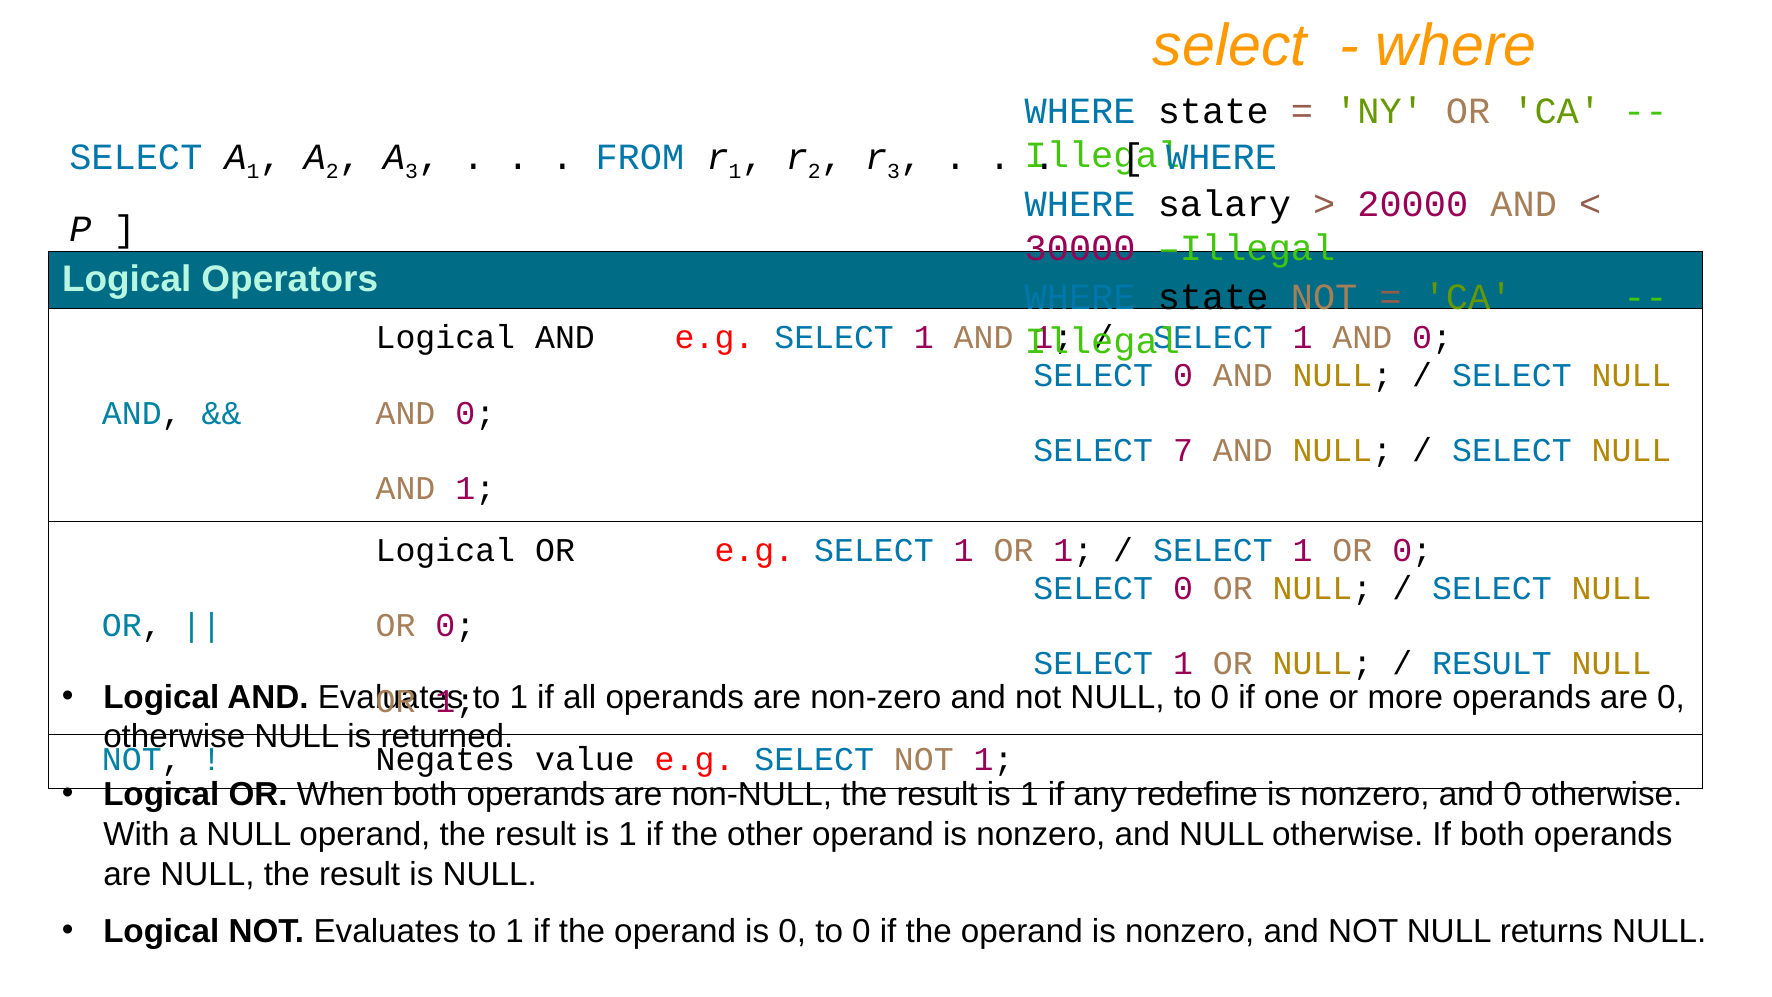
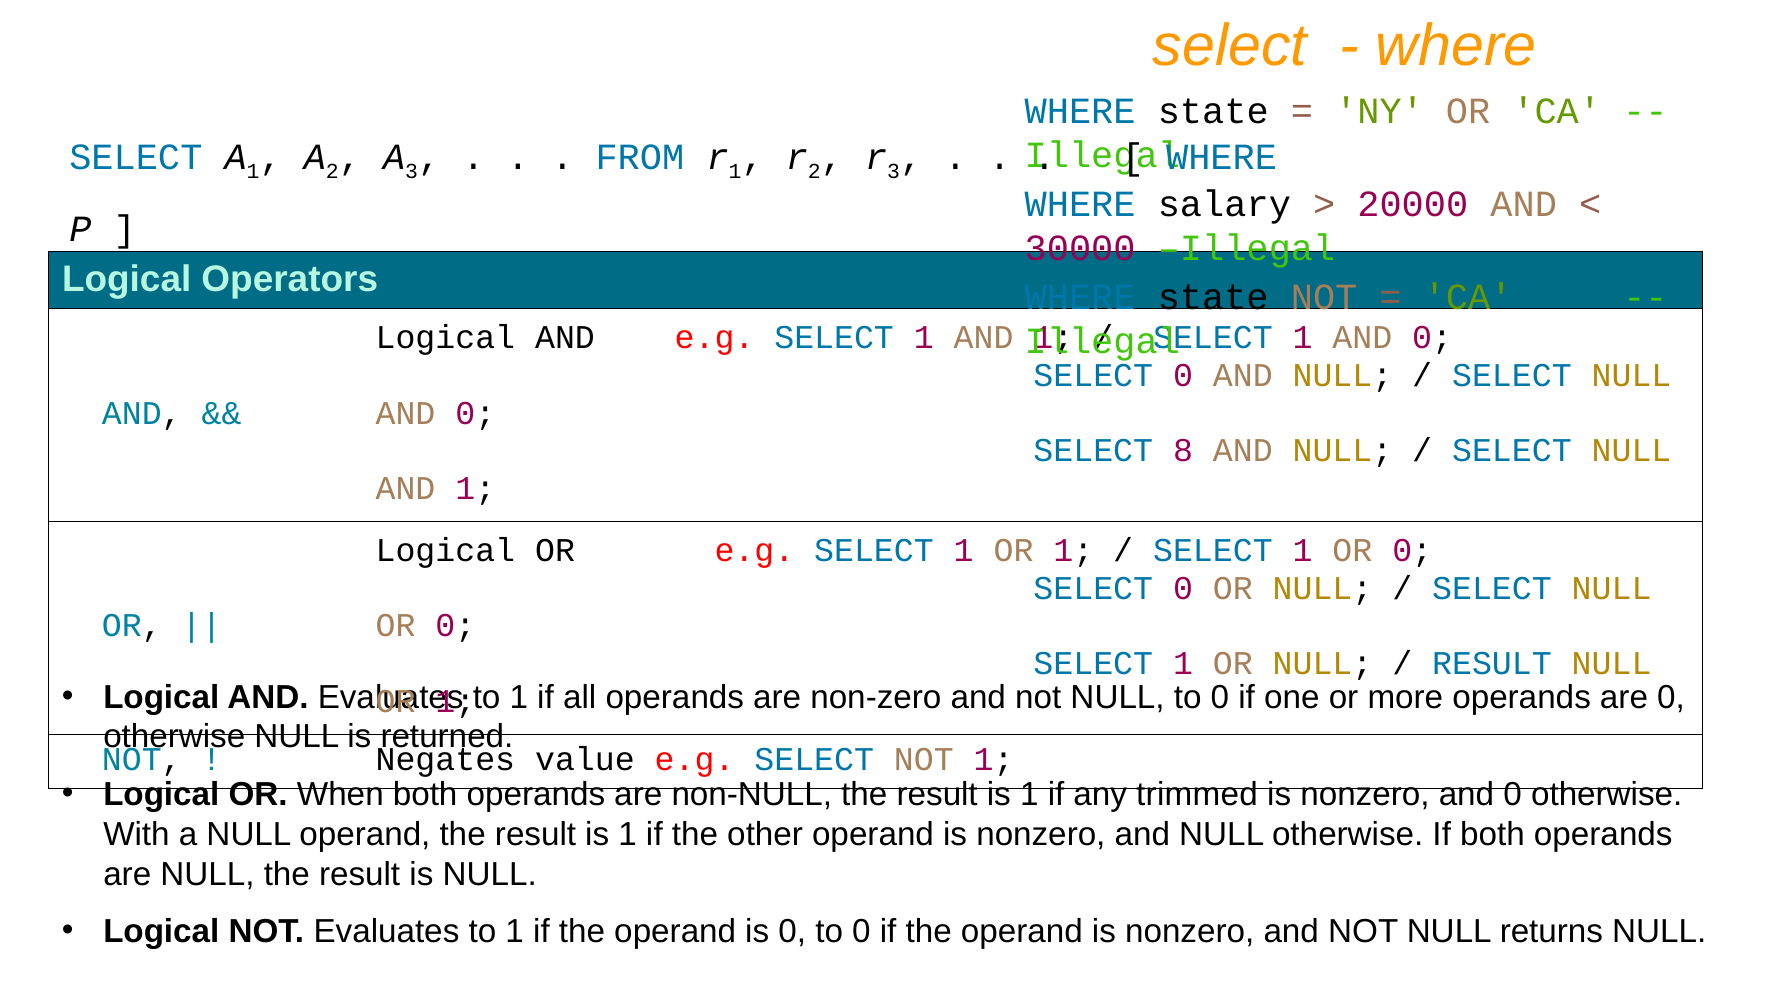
7: 7 -> 8 (1183, 451)
redefine: redefine -> trimmed (1197, 794)
